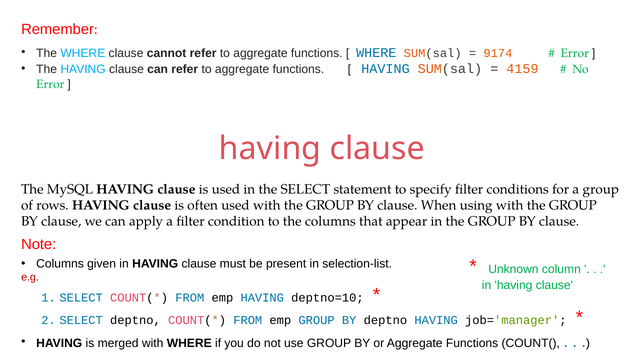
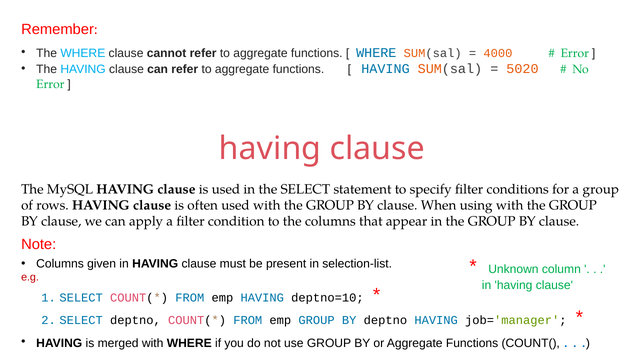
9174: 9174 -> 4000 (498, 53)
4159: 4159 -> 5020 (522, 69)
